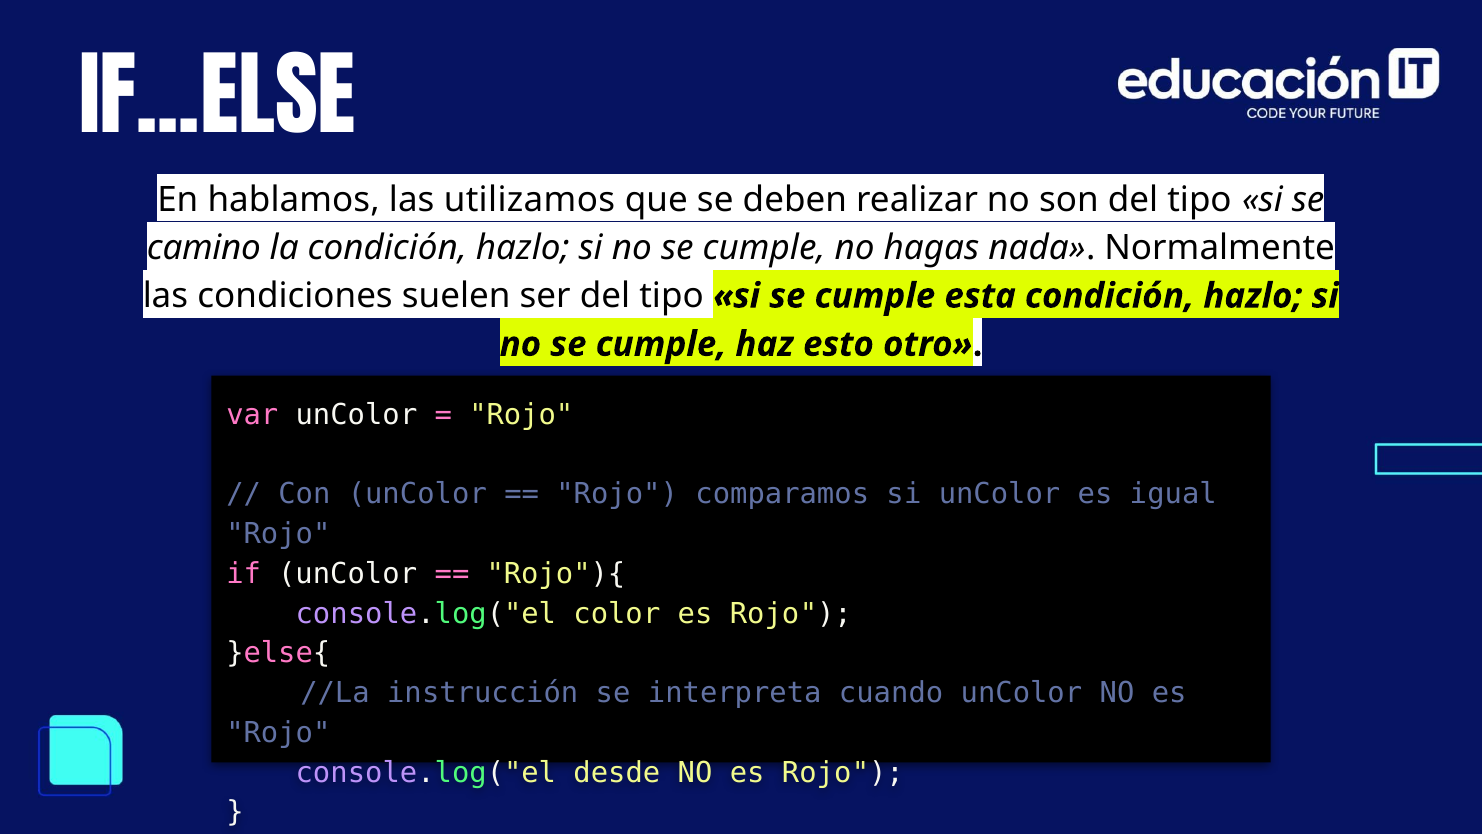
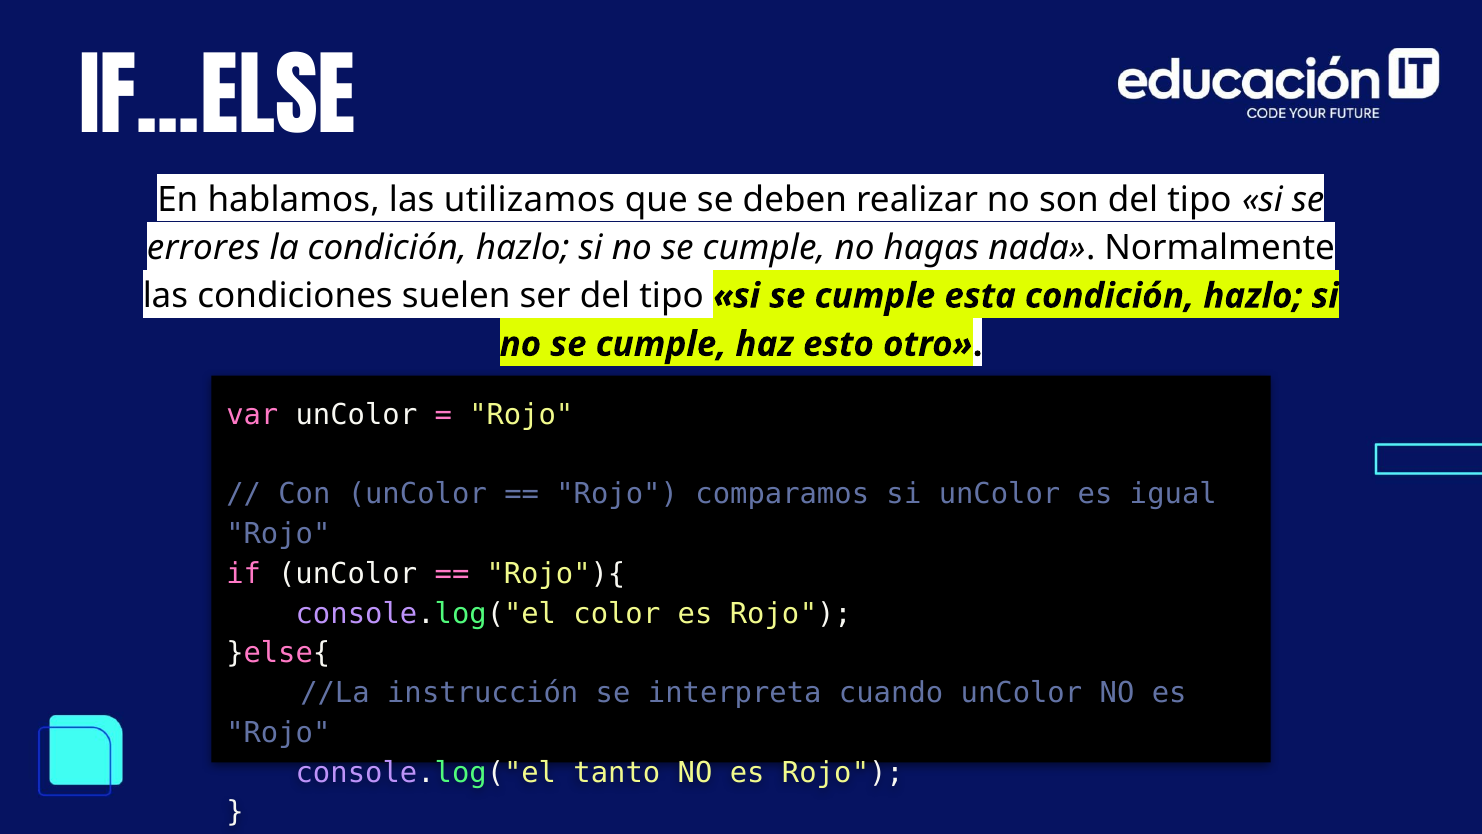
camino: camino -> errores (204, 248)
desde: desde -> tanto (617, 772)
